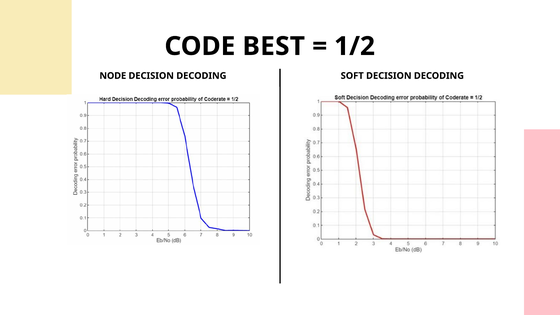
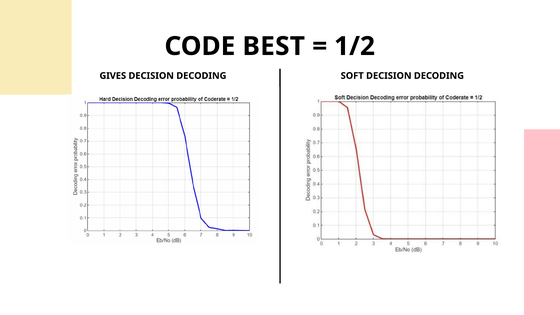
NODE: NODE -> GIVES (113, 76)
